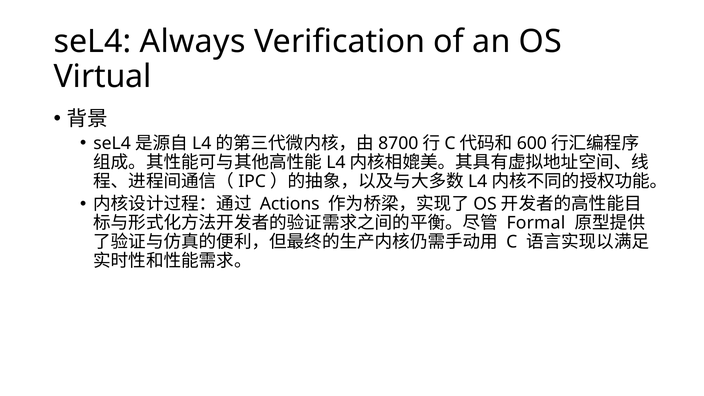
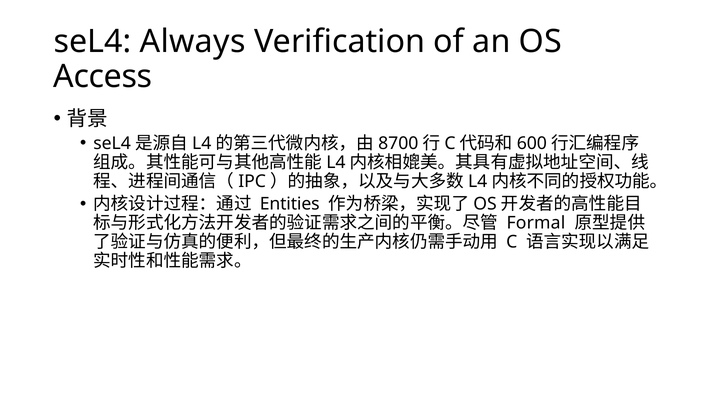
Virtual: Virtual -> Access (103, 77)
Actions: Actions -> Entities (290, 204)
